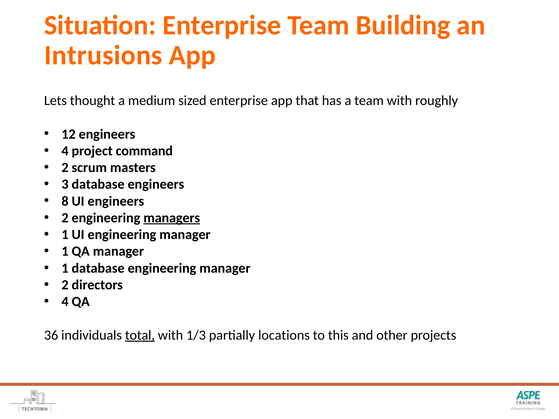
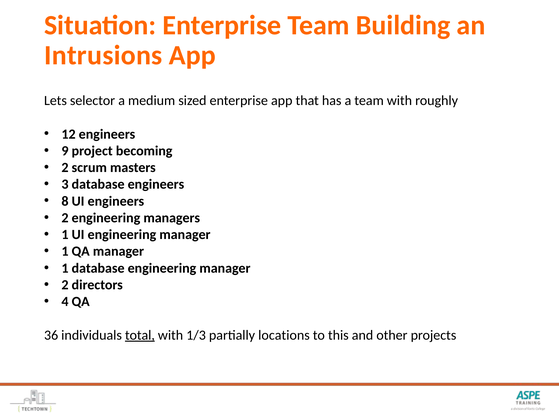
thought: thought -> selector (93, 101)
4: 4 -> 9 (65, 151)
command: command -> becoming (144, 151)
managers underline: present -> none (172, 218)
